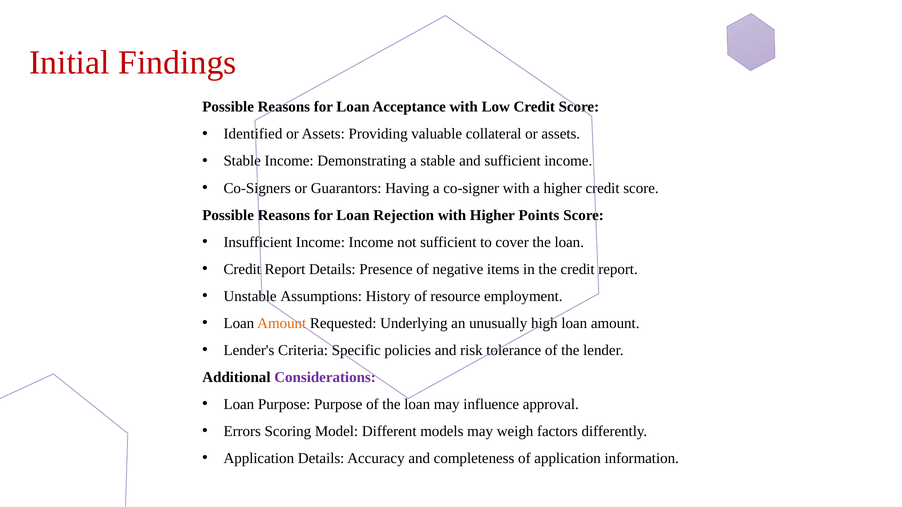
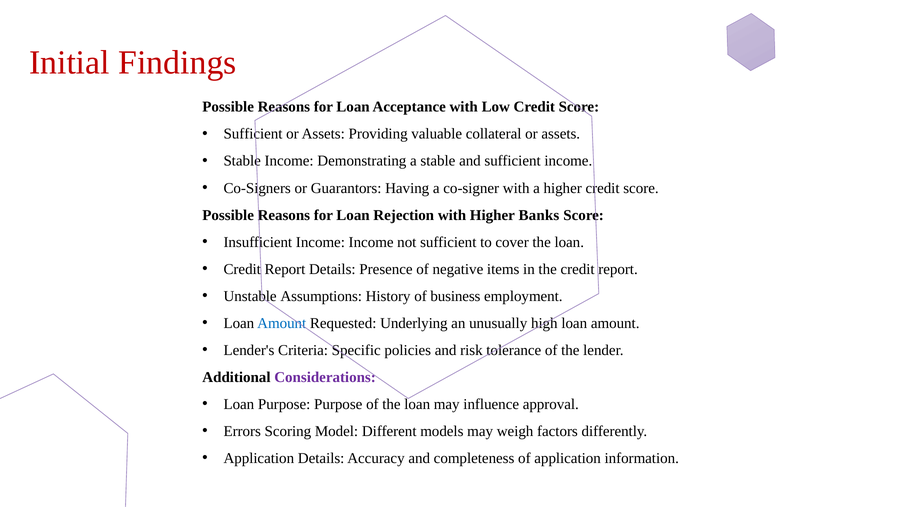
Identified: Identified -> Sufficient (253, 134)
Points: Points -> Banks (539, 215)
resource: resource -> business (455, 296)
Amount colour: orange -> blue (282, 323)
